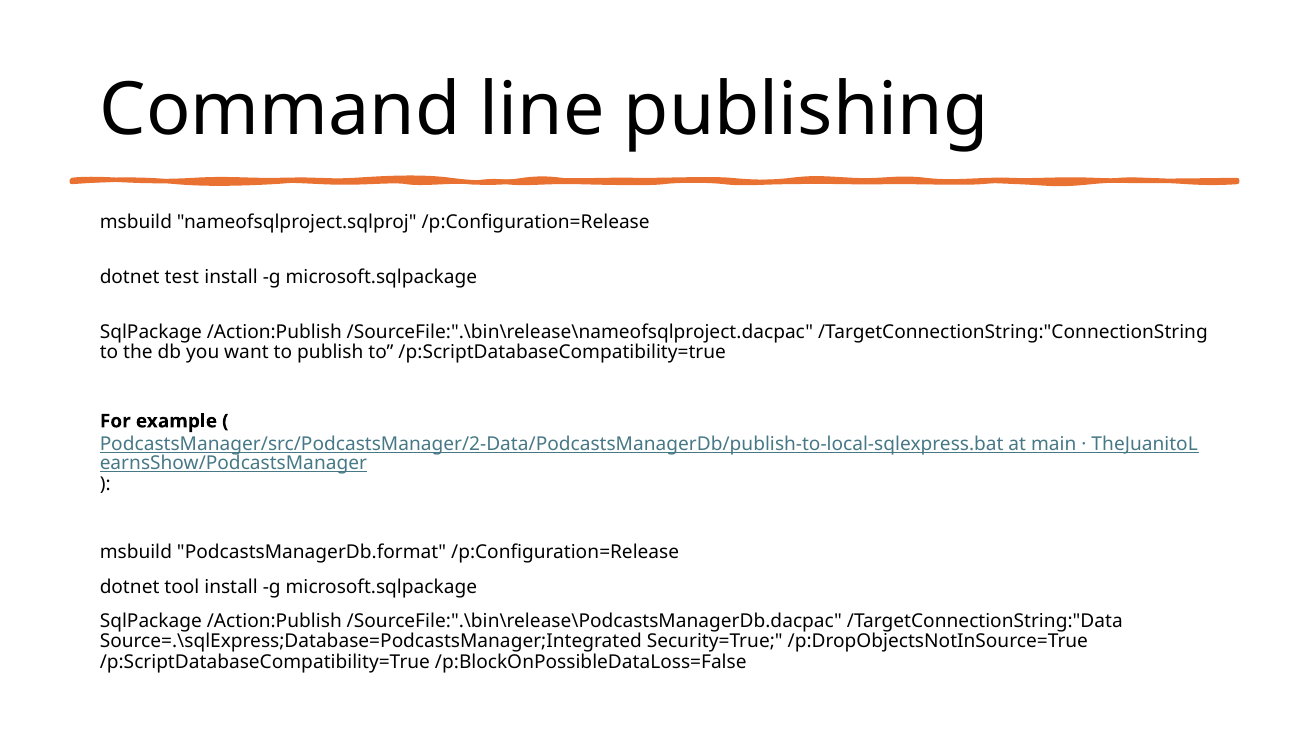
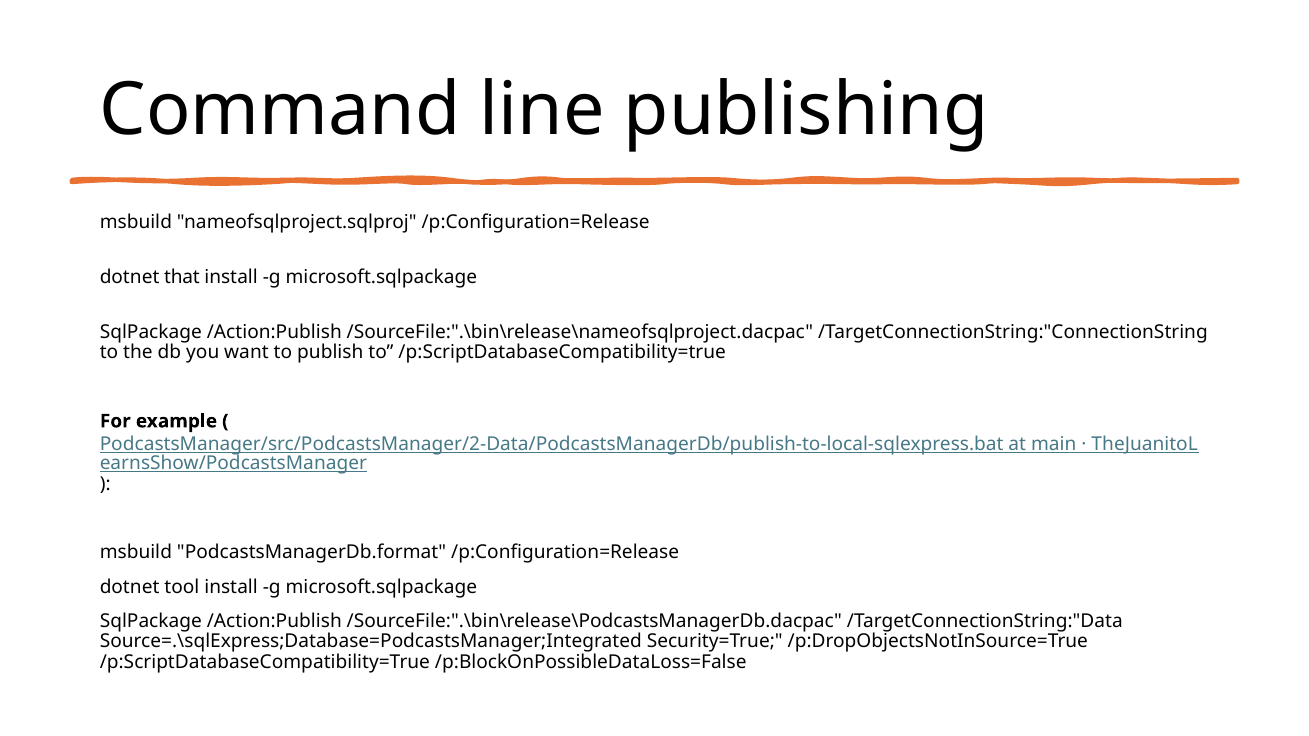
test: test -> that (182, 277)
